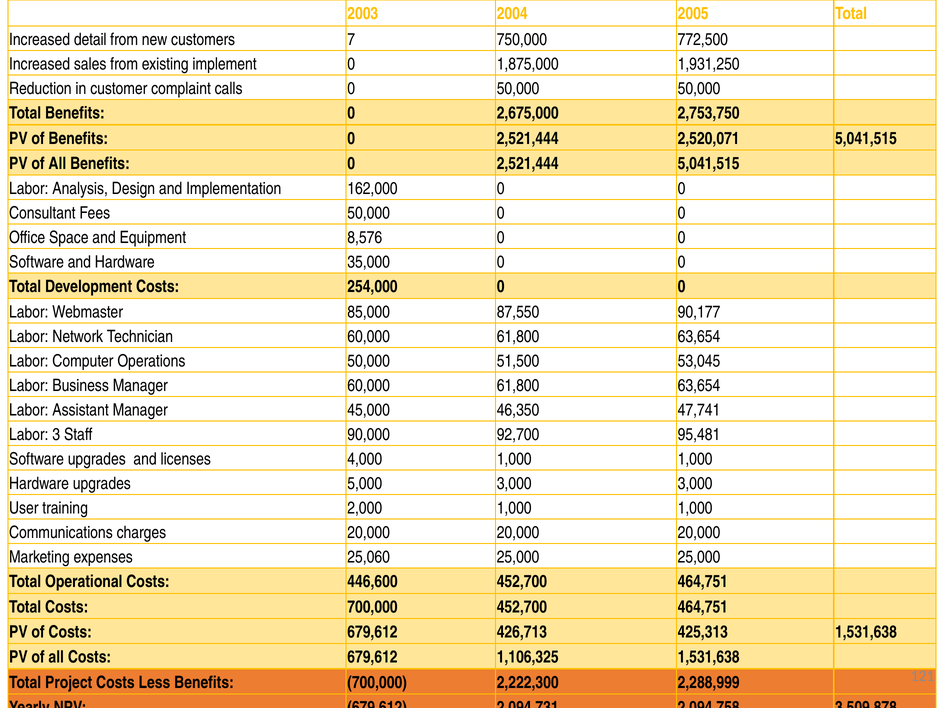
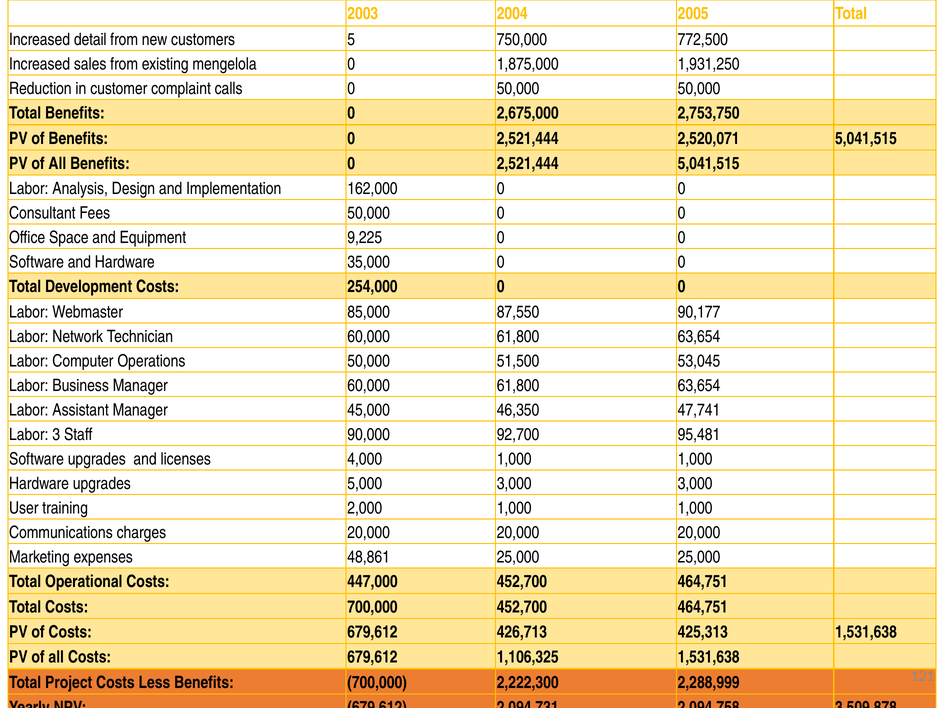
7: 7 -> 5 (351, 40)
implement: implement -> mengelola (225, 64)
8,576: 8,576 -> 9,225 (365, 238)
25,060: 25,060 -> 48,861 (369, 557)
446,600: 446,600 -> 447,000 (373, 582)
